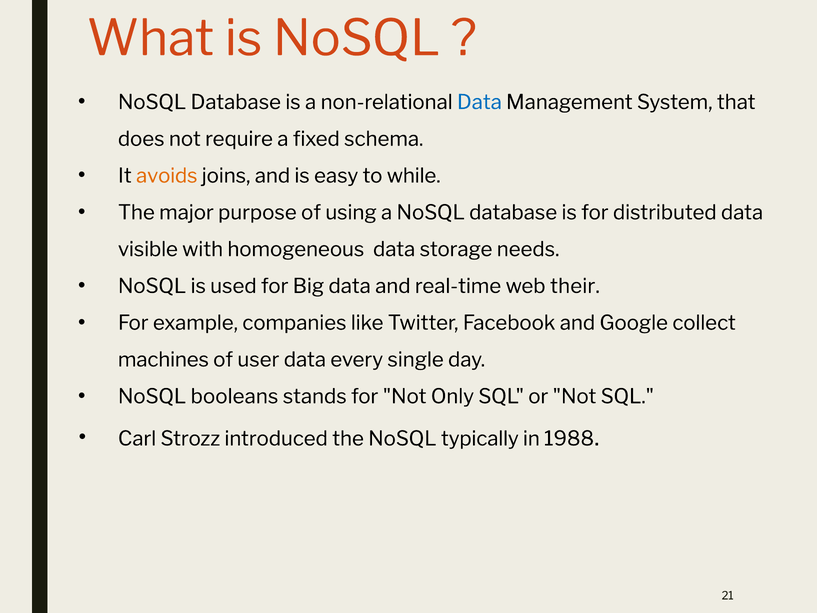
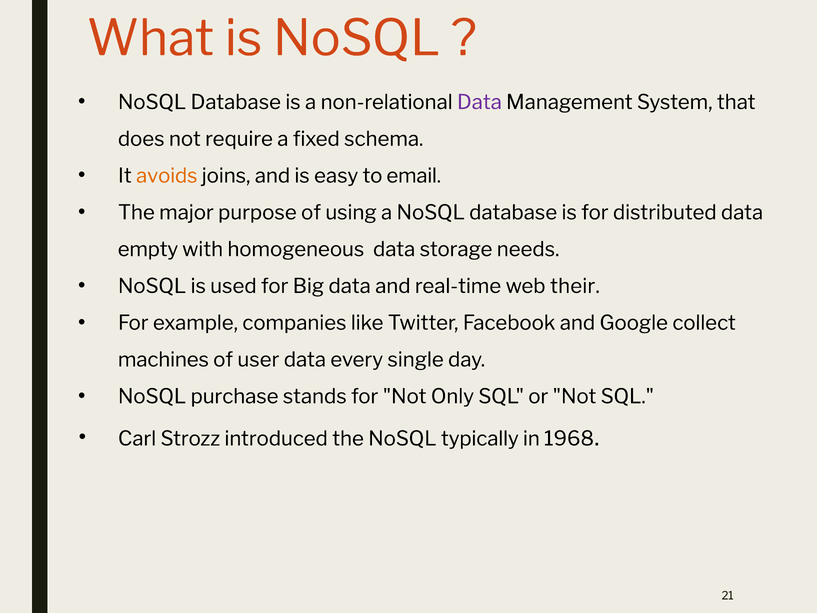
Data colour: blue -> purple (479, 102)
while: while -> email (414, 176)
visible: visible -> empty (148, 249)
booleans: booleans -> purchase (235, 396)
1988: 1988 -> 1968 (569, 439)
